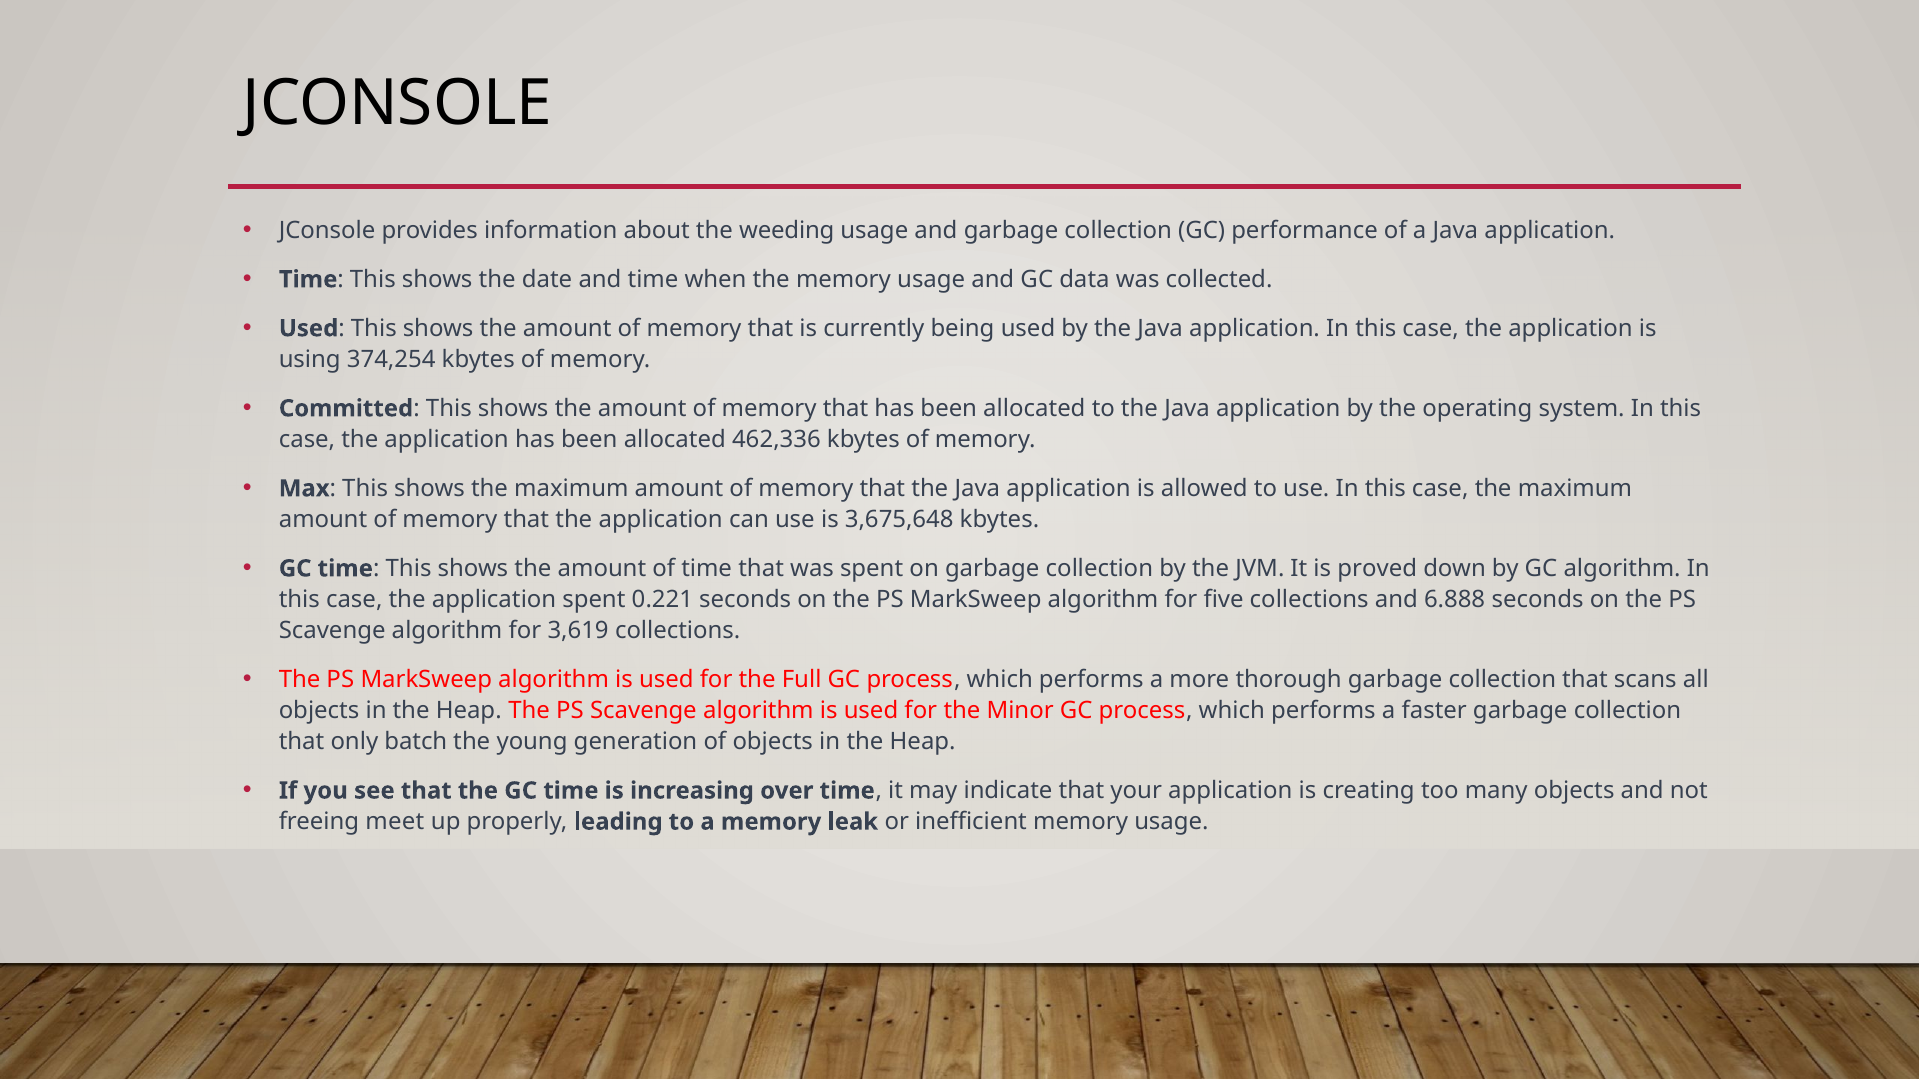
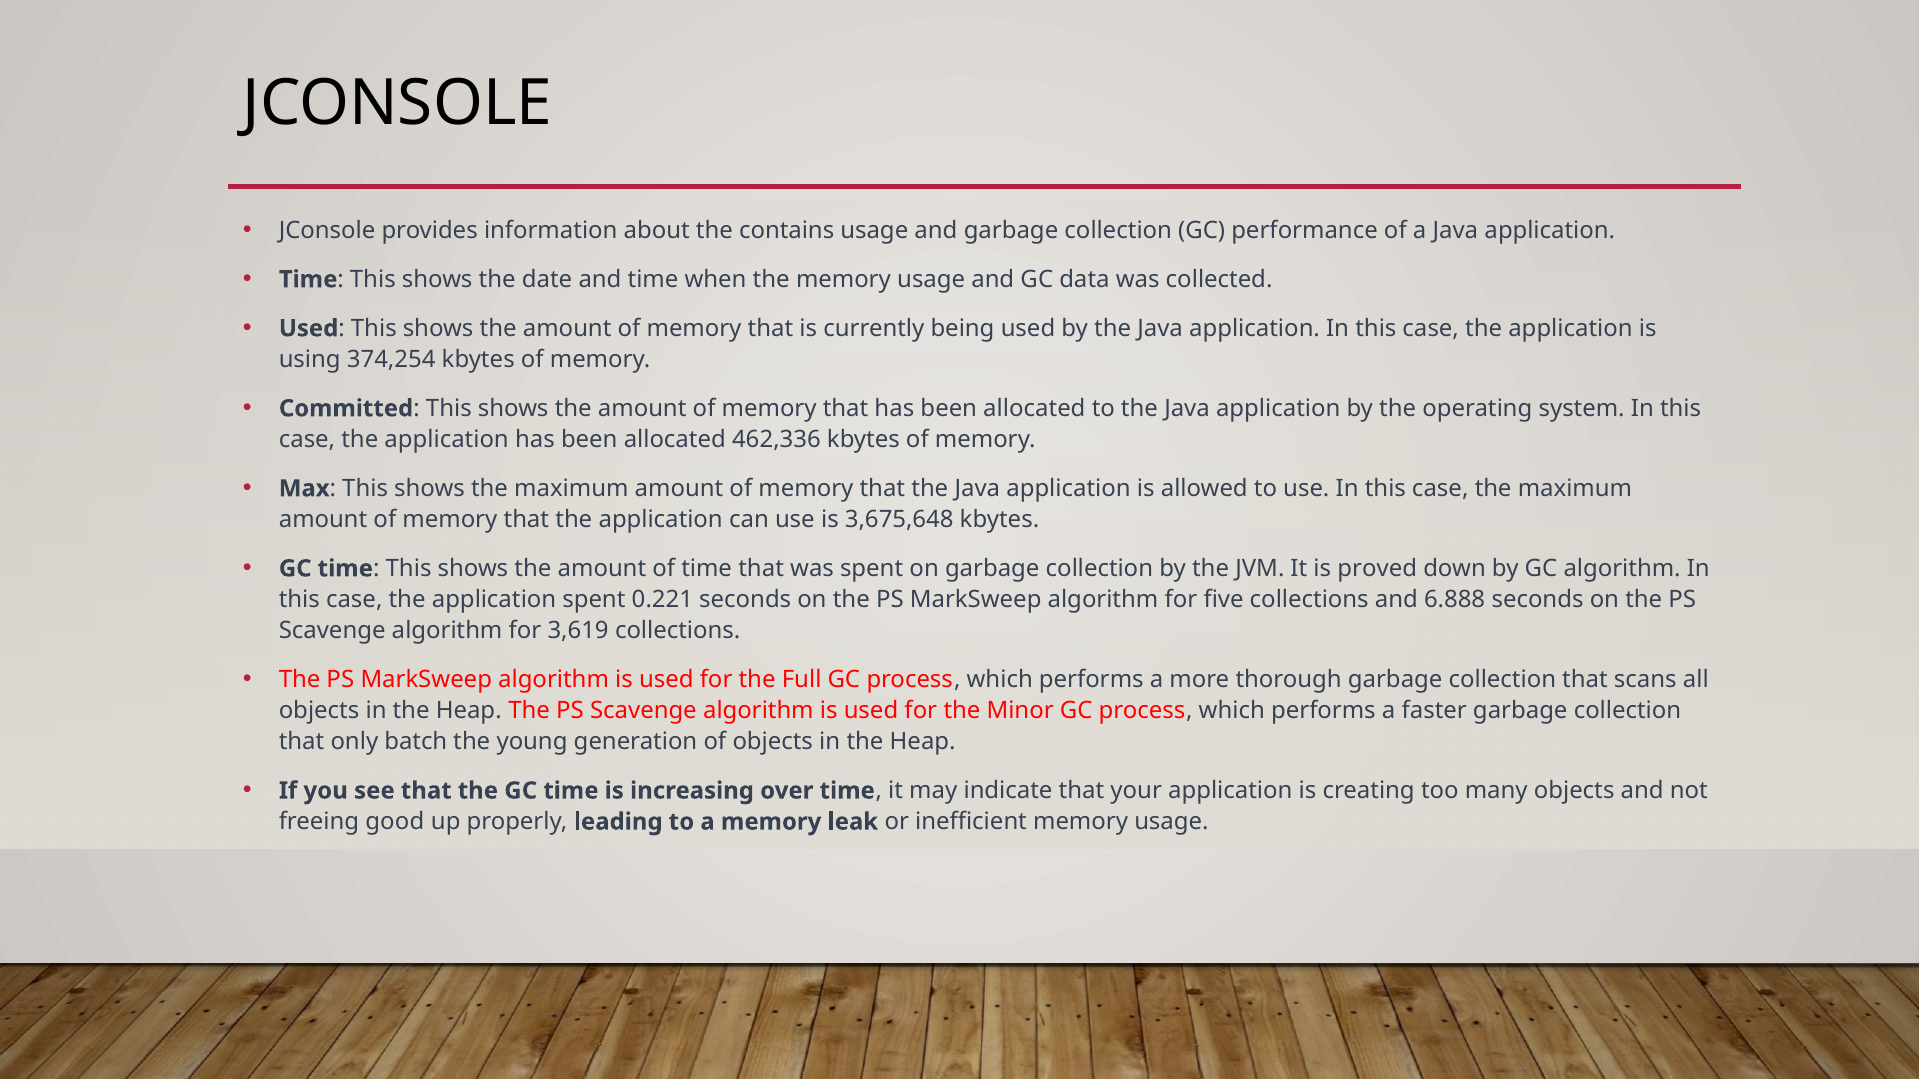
weeding: weeding -> contains (787, 231)
meet: meet -> good (395, 822)
